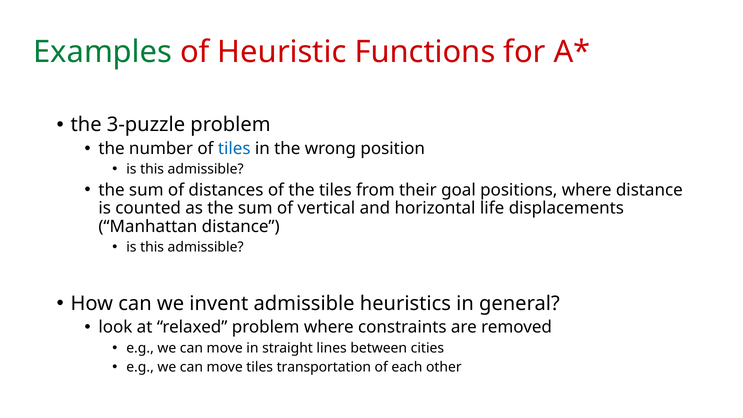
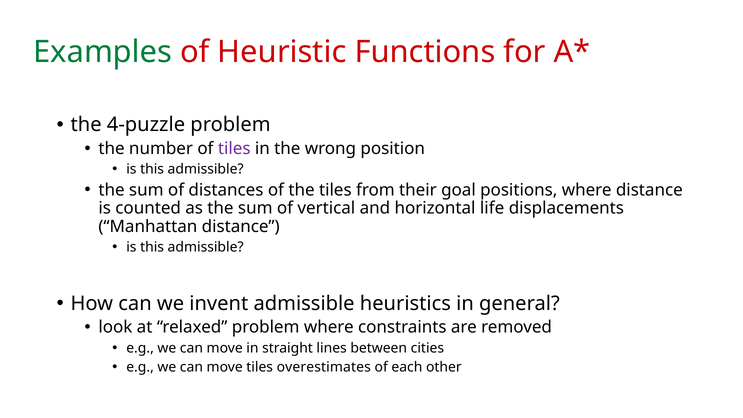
3-puzzle: 3-puzzle -> 4-puzzle (146, 125)
tiles colour: blue -> purple (234, 149)
transportation: transportation -> overestimates (324, 367)
